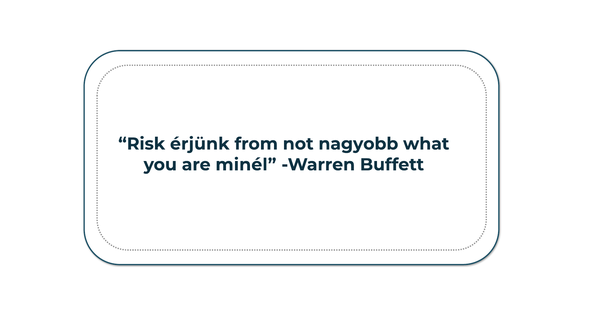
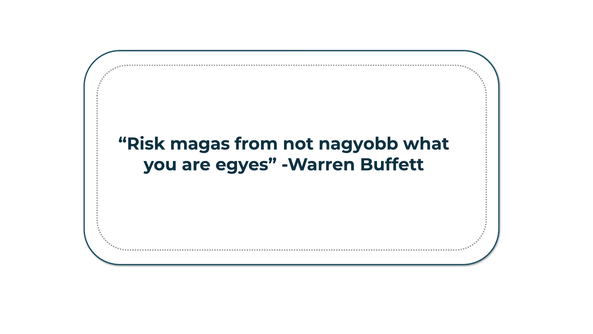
érjünk: érjünk -> magas (200, 144)
minél: minél -> egyes (246, 164)
